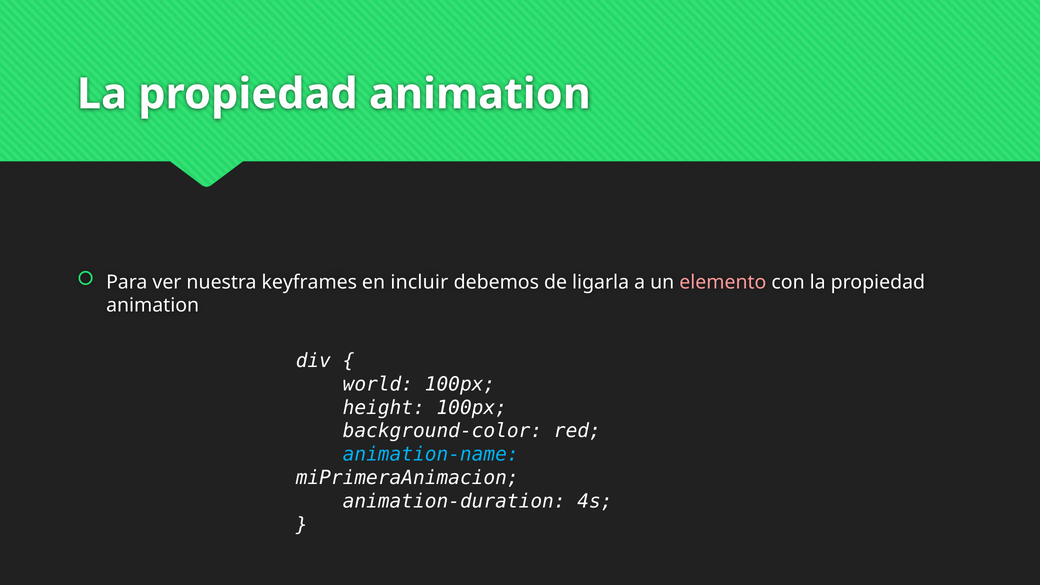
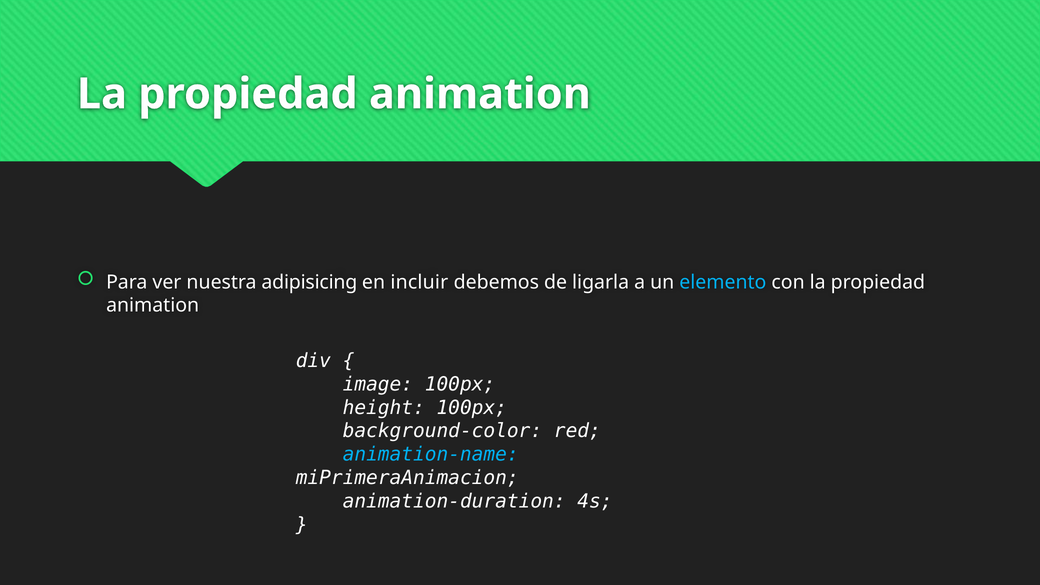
keyframes: keyframes -> adipisicing (309, 282)
elemento colour: pink -> light blue (723, 282)
world: world -> image (378, 384)
